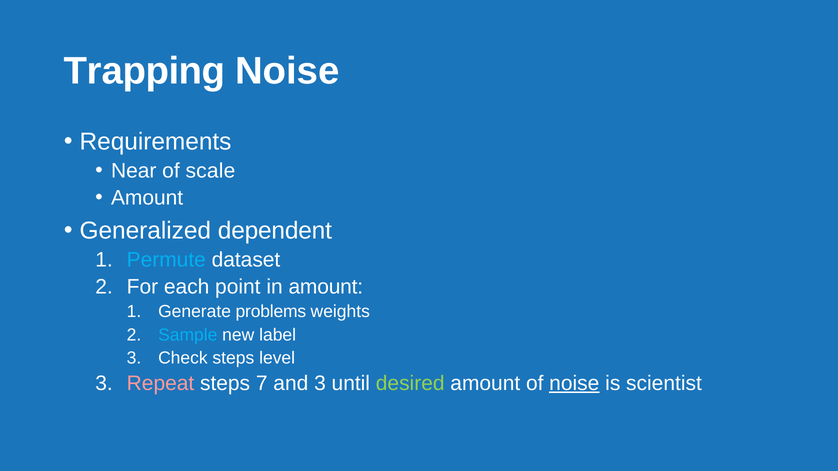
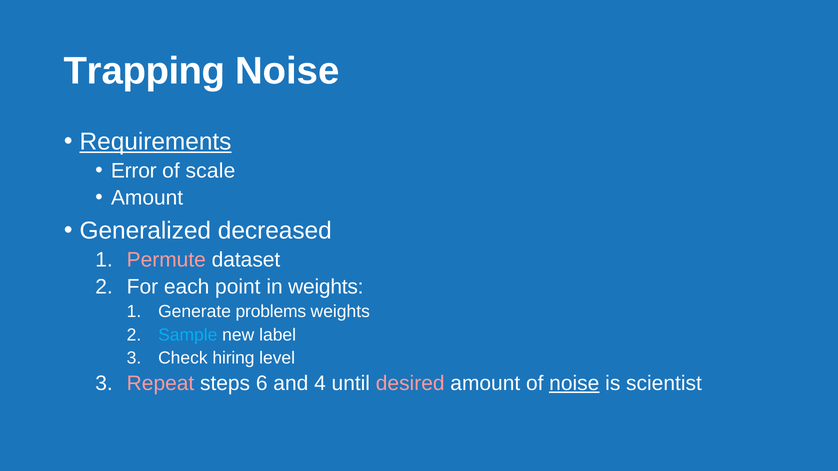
Requirements underline: none -> present (156, 142)
Near: Near -> Error (134, 171)
dependent: dependent -> decreased (275, 231)
Permute colour: light blue -> pink (166, 260)
in amount: amount -> weights (326, 287)
Check steps: steps -> hiring (233, 358)
7: 7 -> 6 (262, 383)
and 3: 3 -> 4 (320, 383)
desired colour: light green -> pink (410, 383)
